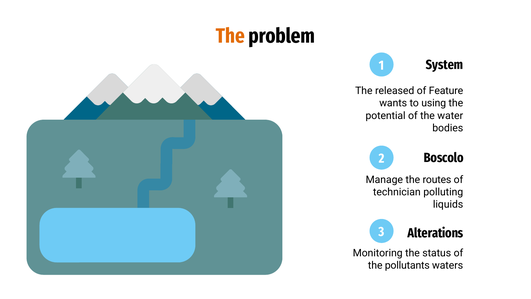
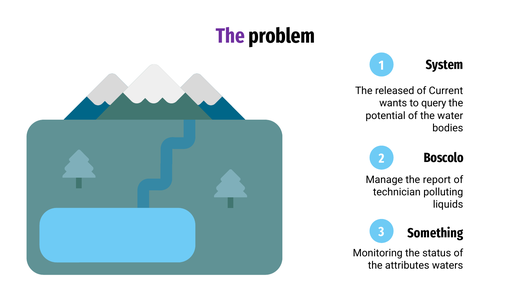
The colour: orange -> purple (230, 36)
Feature: Feature -> Current (446, 91)
using: using -> query (434, 103)
routes: routes -> report (437, 179)
Alterations: Alterations -> Something (435, 233)
pollutants: pollutants -> attributes (407, 265)
